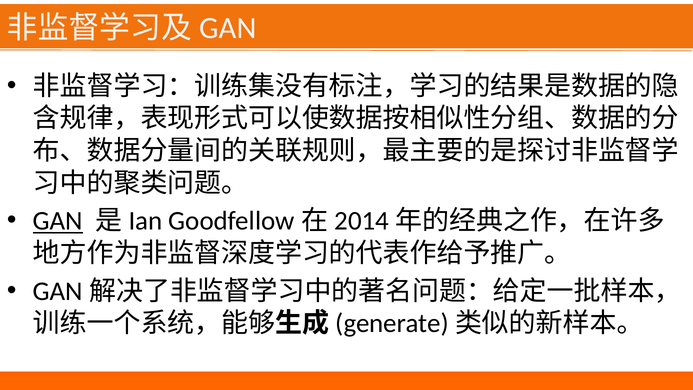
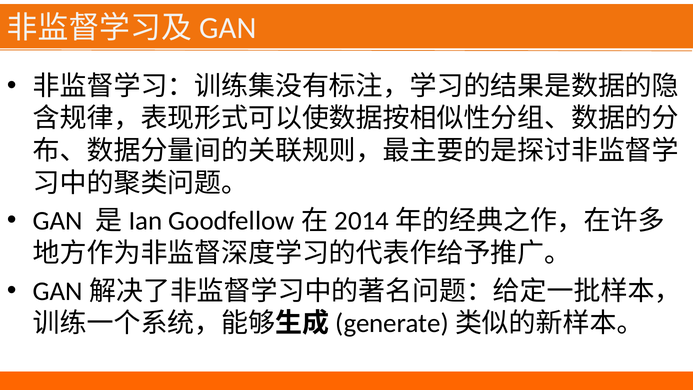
GAN underline: present -> none (58, 221)
